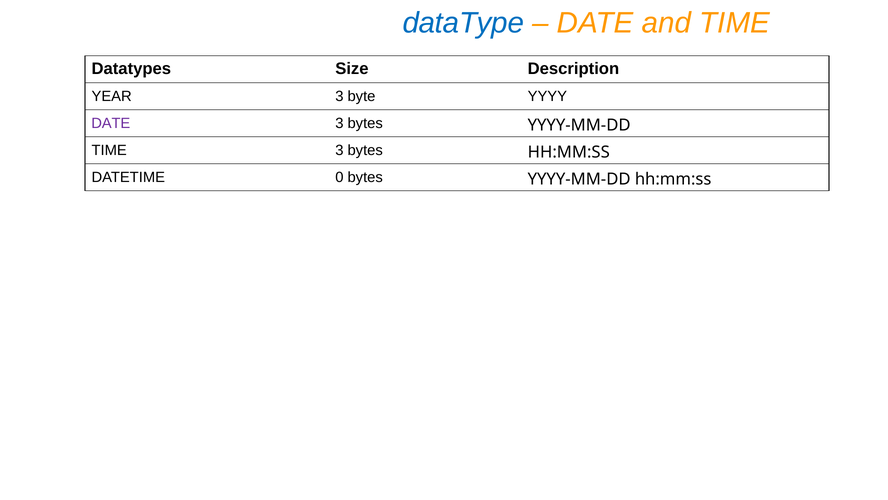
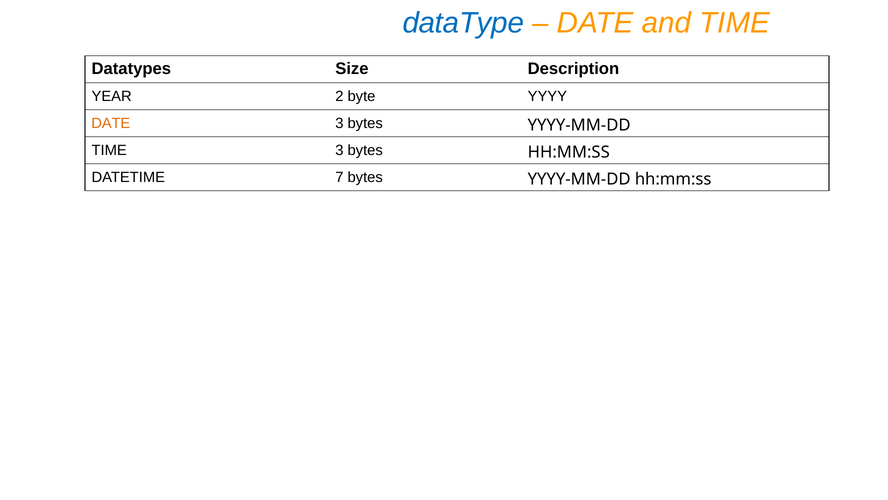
YEAR 3: 3 -> 2 (339, 96)
DATE colour: purple -> orange (111, 123)
0: 0 -> 7 (339, 177)
